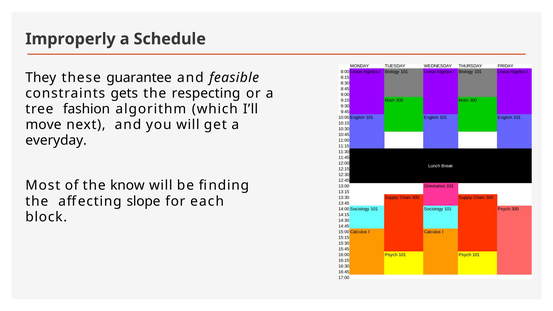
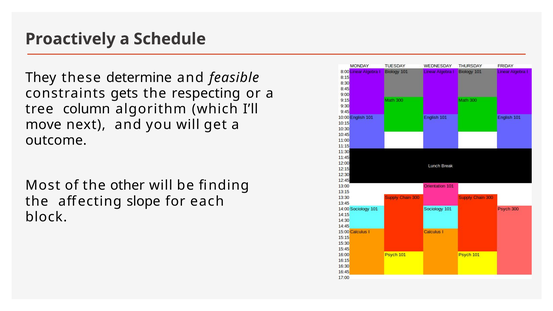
Improperly: Improperly -> Proactively (70, 39)
guarantee: guarantee -> determine (139, 78)
fashion: fashion -> column (87, 109)
everyday: everyday -> outcome (56, 140)
know: know -> other (127, 185)
